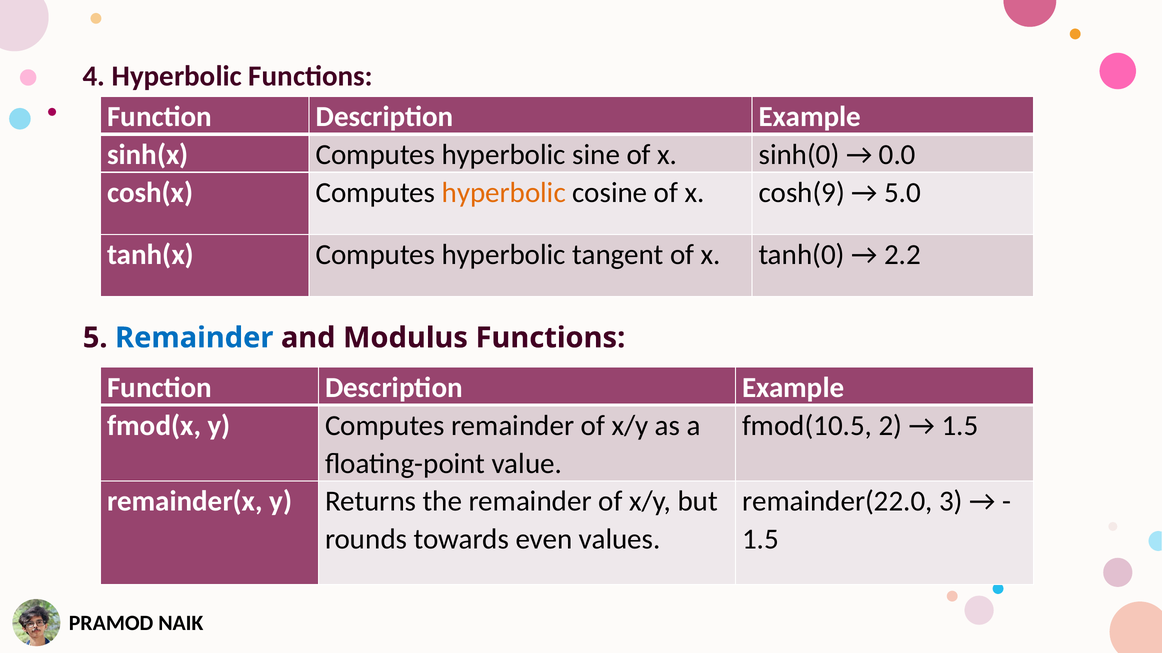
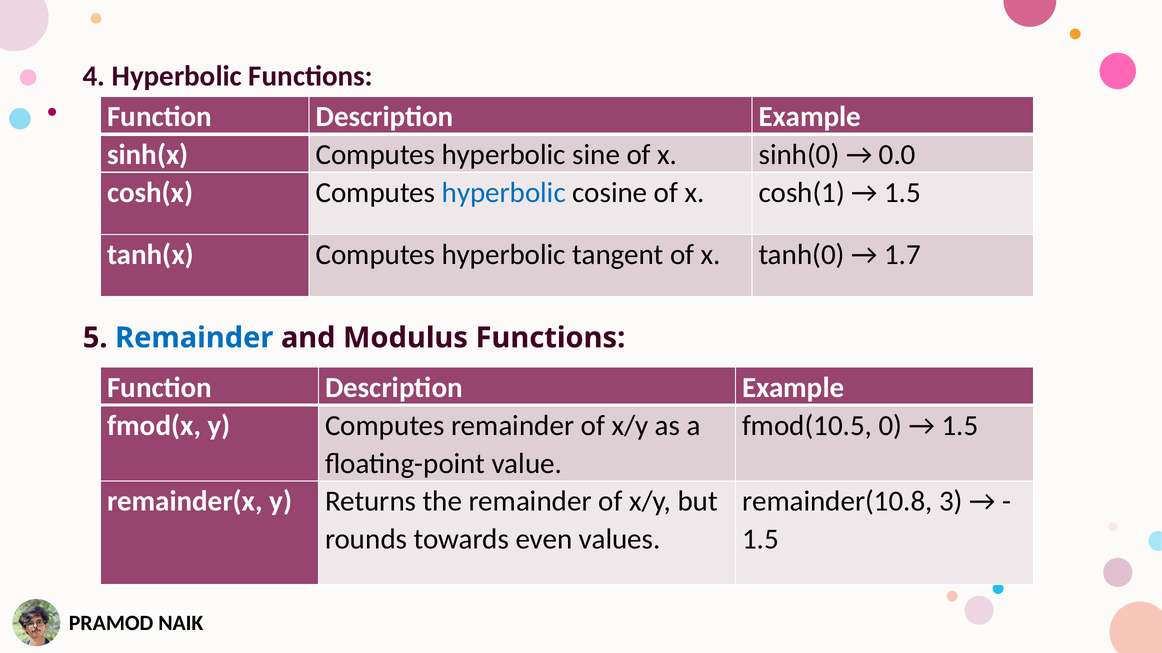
hyperbolic colour: orange -> blue (504, 193)
cosh(9: cosh(9 -> cosh(1 (802, 193)
5.0: 5.0 -> 1.5 (903, 193)
2.2: 2.2 -> 1.7 (903, 255)
2: 2 -> 0 (890, 426)
remainder(22.0: remainder(22.0 -> remainder(10.8 (837, 502)
